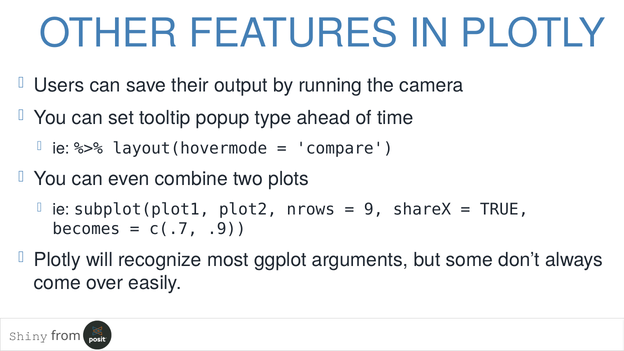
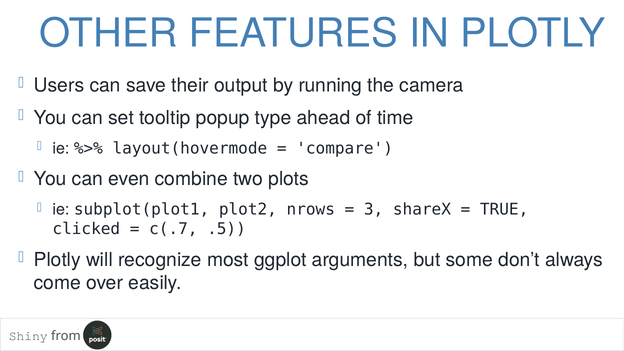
9: 9 -> 3 (374, 210)
becomes: becomes -> clicked (86, 229)
.9: .9 -> .5 (226, 229)
